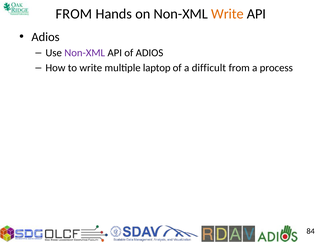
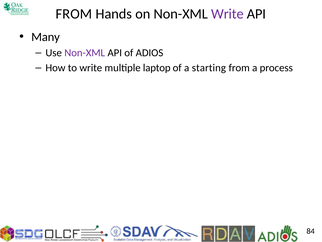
Write colour: orange -> purple (227, 14)
Adios: Adios -> Many (46, 37)
difficult: difficult -> starting (209, 68)
